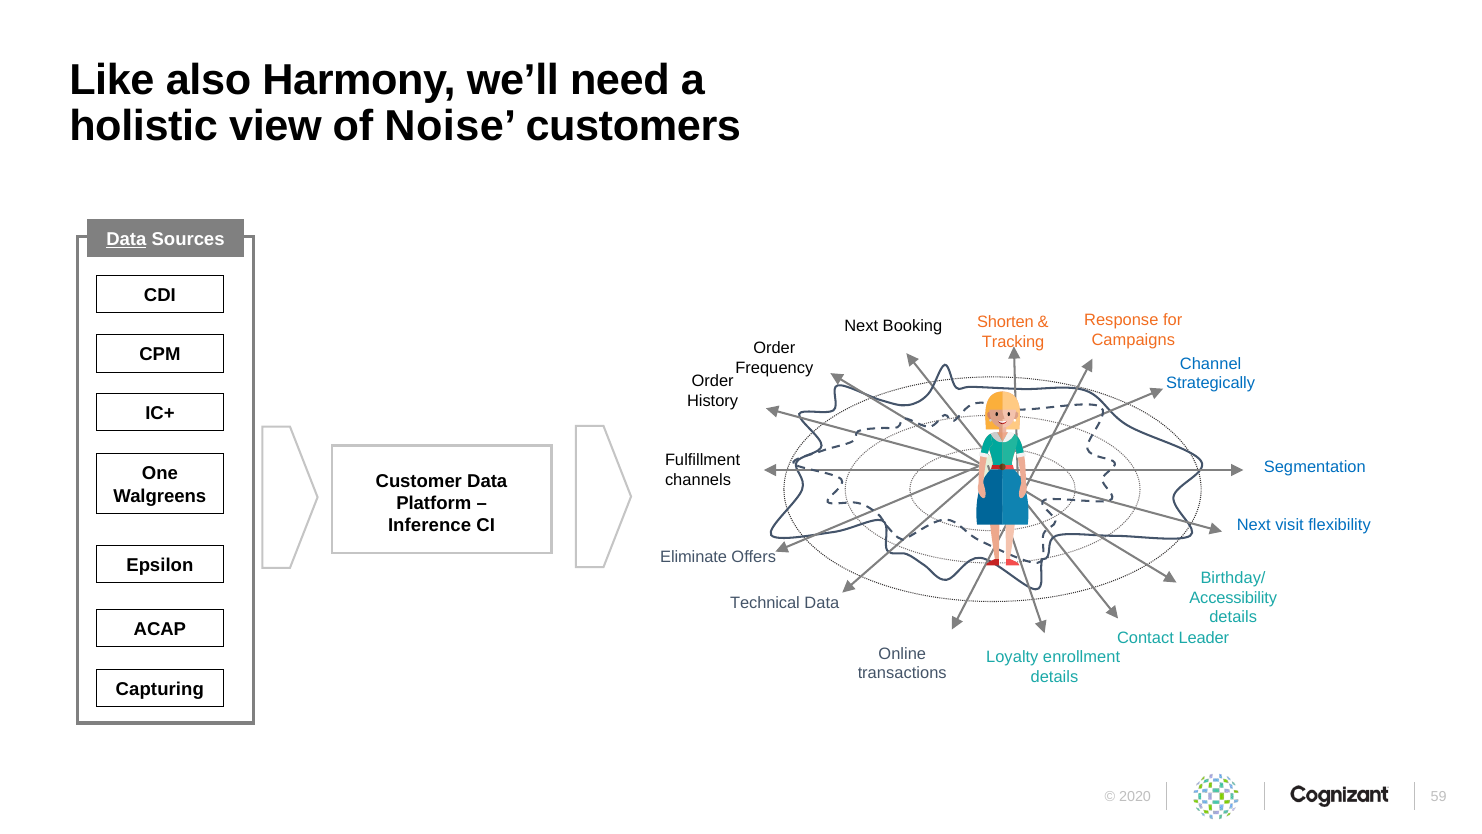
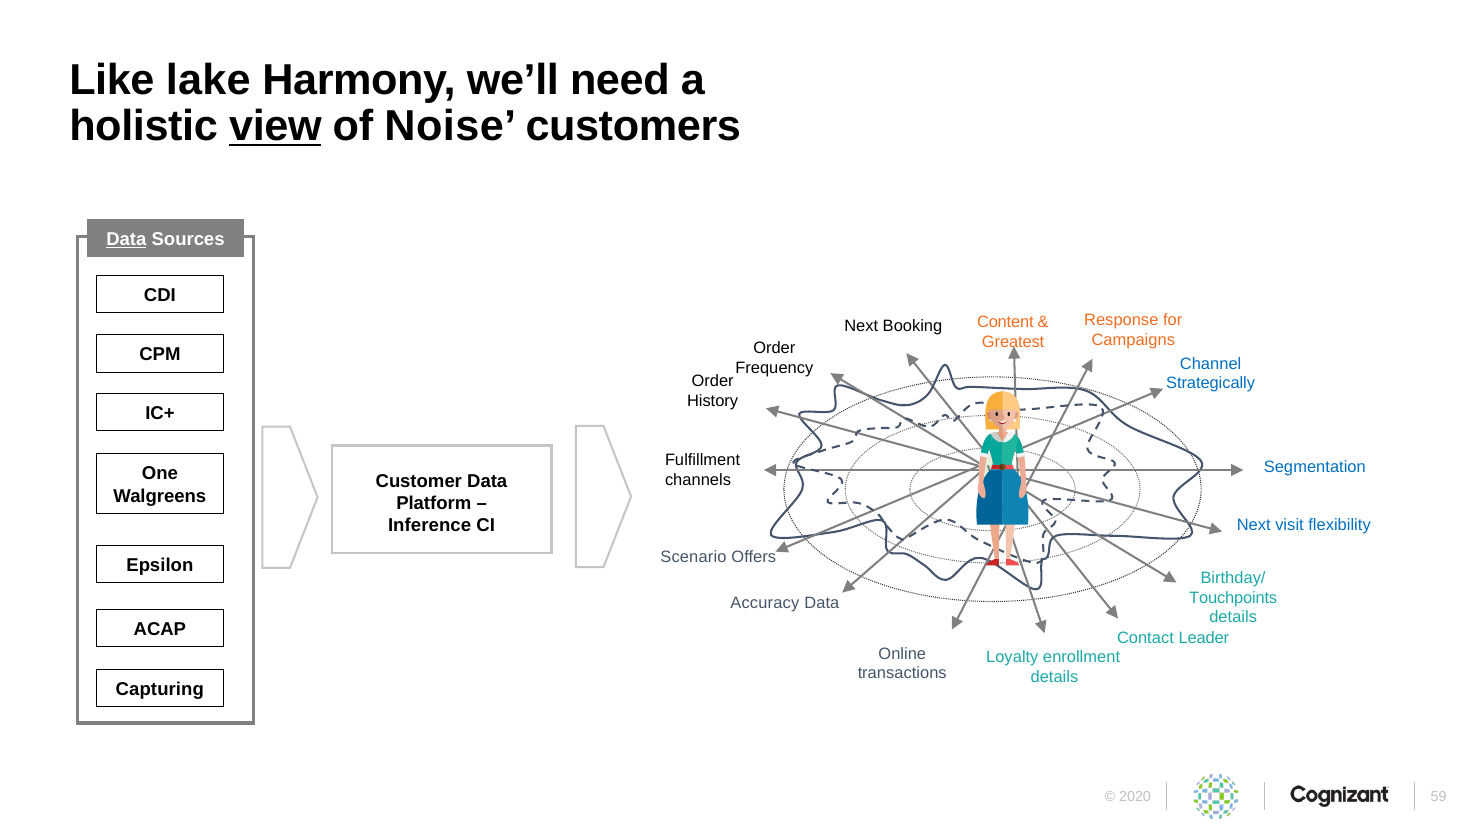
also: also -> lake (208, 80)
view underline: none -> present (275, 126)
Shorten: Shorten -> Content (1005, 322)
Tracking: Tracking -> Greatest (1013, 342)
Eliminate: Eliminate -> Scenario (693, 557)
Accessibility: Accessibility -> Touchpoints (1233, 597)
Technical: Technical -> Accuracy (765, 603)
